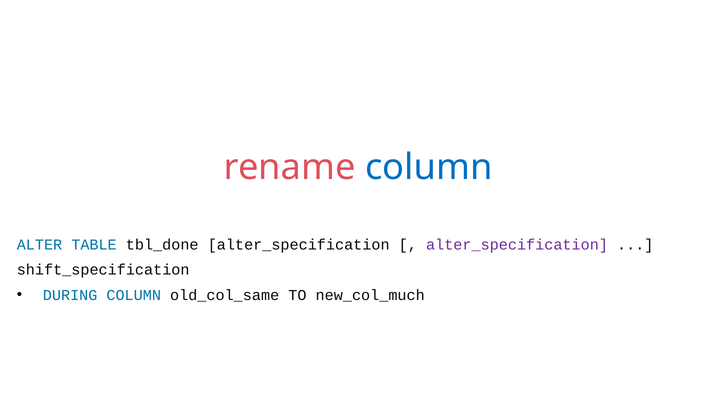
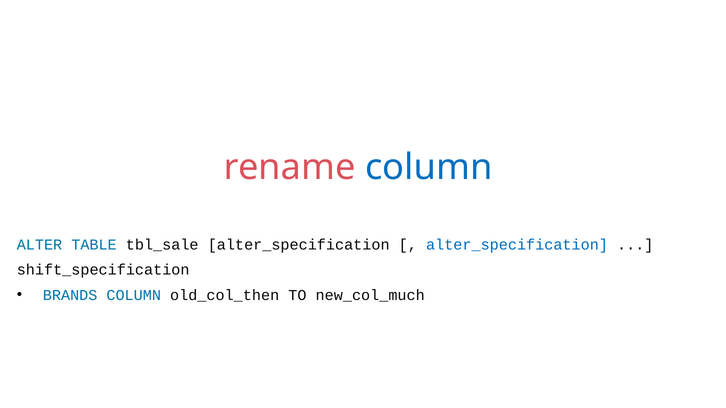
tbl_done: tbl_done -> tbl_sale (162, 245)
alter_specification colour: purple -> blue (517, 245)
DURING: DURING -> BRANDS (70, 296)
old_col_same: old_col_same -> old_col_then (225, 296)
